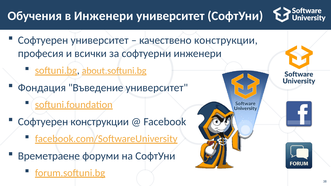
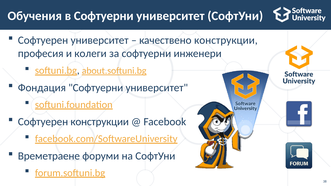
в Инженери: Инженери -> Софтуерни (104, 16)
всички: всички -> колеги (91, 54)
Фондация Въведение: Въведение -> Софтуерни (96, 88)
